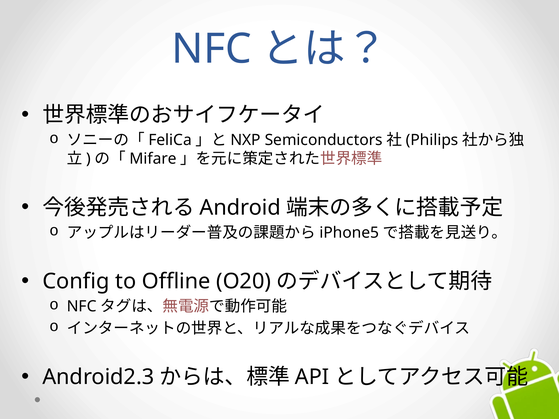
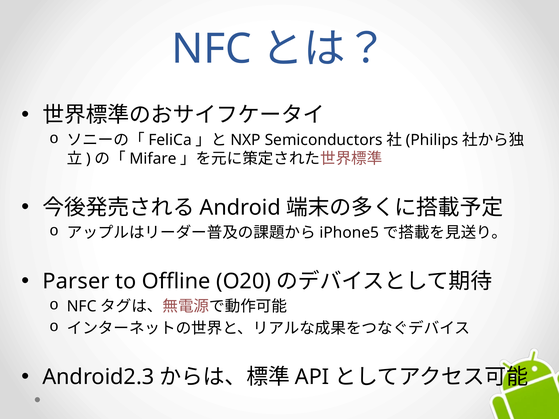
Config: Config -> Parser (76, 282)
